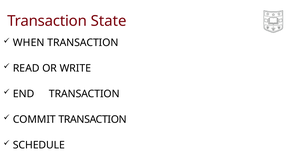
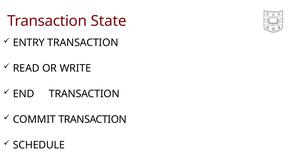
WHEN: WHEN -> ENTRY (29, 43)
